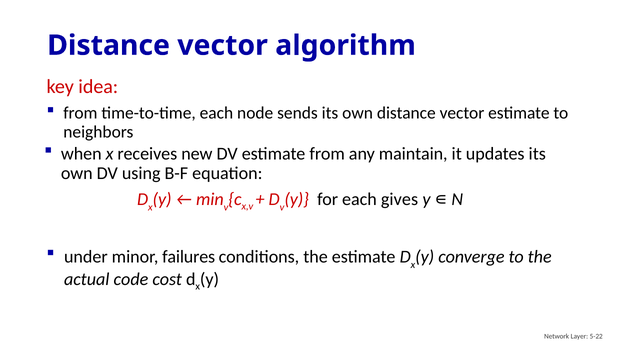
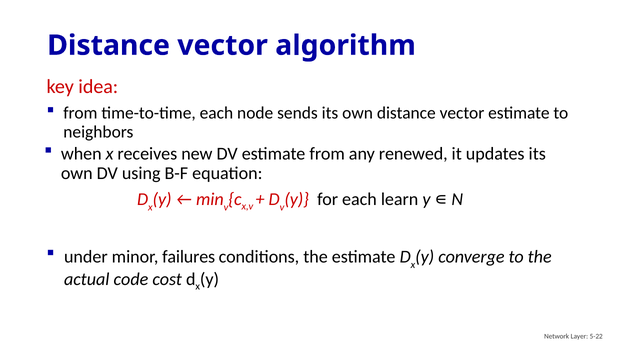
maintain: maintain -> renewed (413, 154)
gives: gives -> learn (400, 199)
